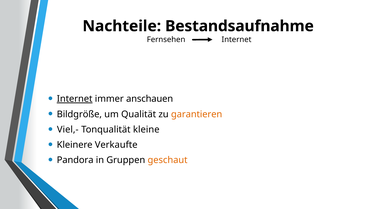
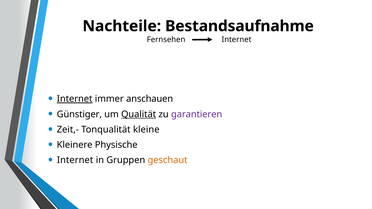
Bildgröße: Bildgröße -> Günstiger (79, 114)
Qualität underline: none -> present (139, 114)
garantieren colour: orange -> purple (197, 114)
Viel,-: Viel,- -> Zeit,- (68, 130)
Verkaufte: Verkaufte -> Physische (116, 145)
Pandora: Pandora -> Internet (75, 160)
